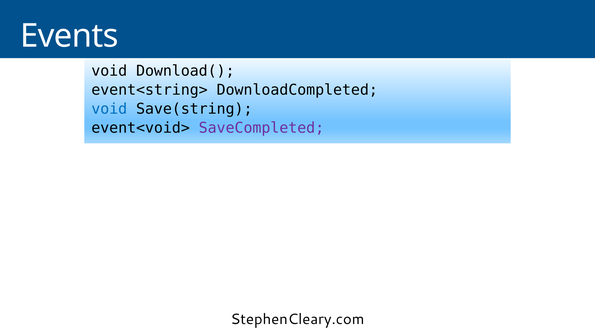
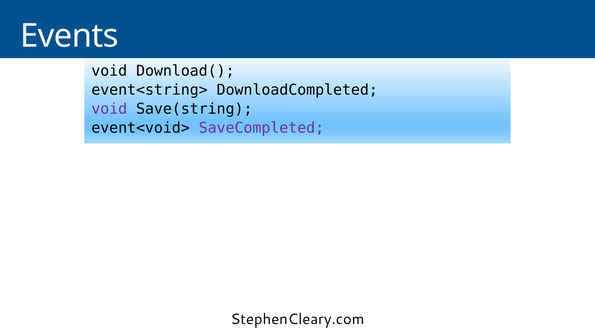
void colour: blue -> purple (109, 109)
